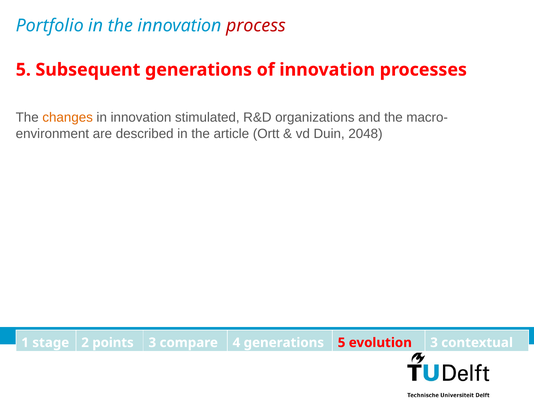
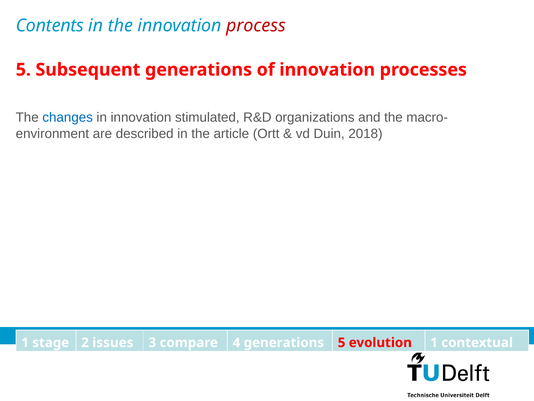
Portfolio: Portfolio -> Contents (50, 26)
changes colour: orange -> blue (68, 117)
2048: 2048 -> 2018 (365, 133)
points: points -> issues (113, 342)
evolution 3: 3 -> 1 (434, 342)
